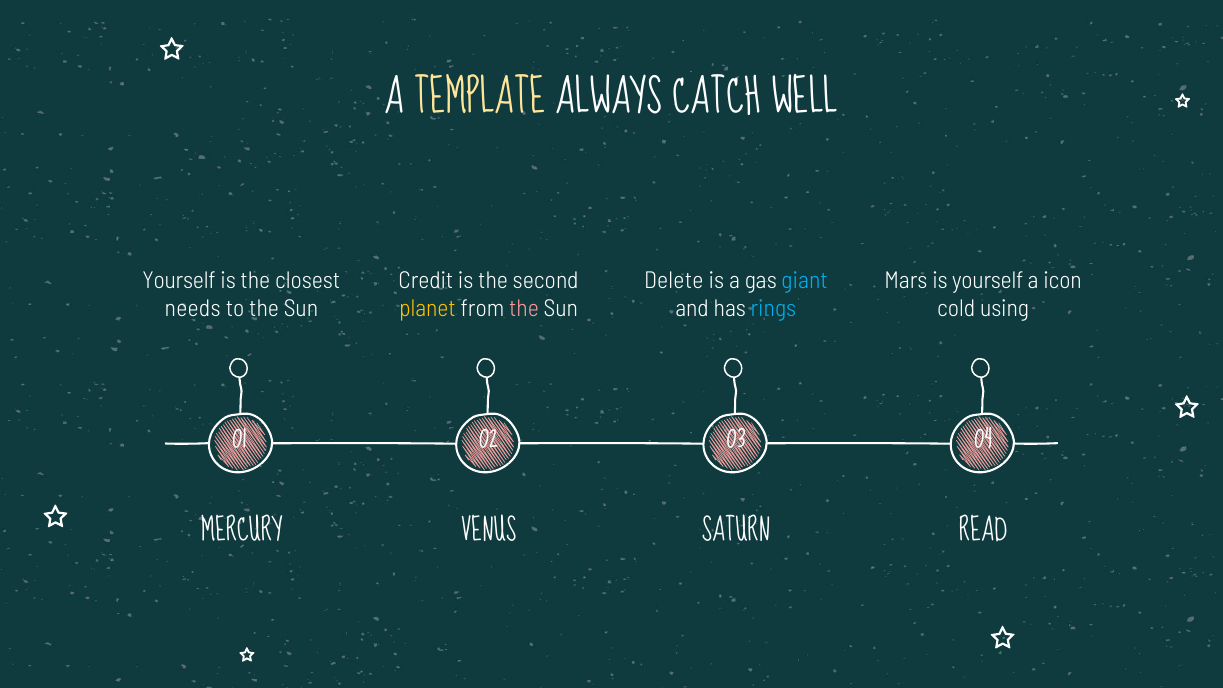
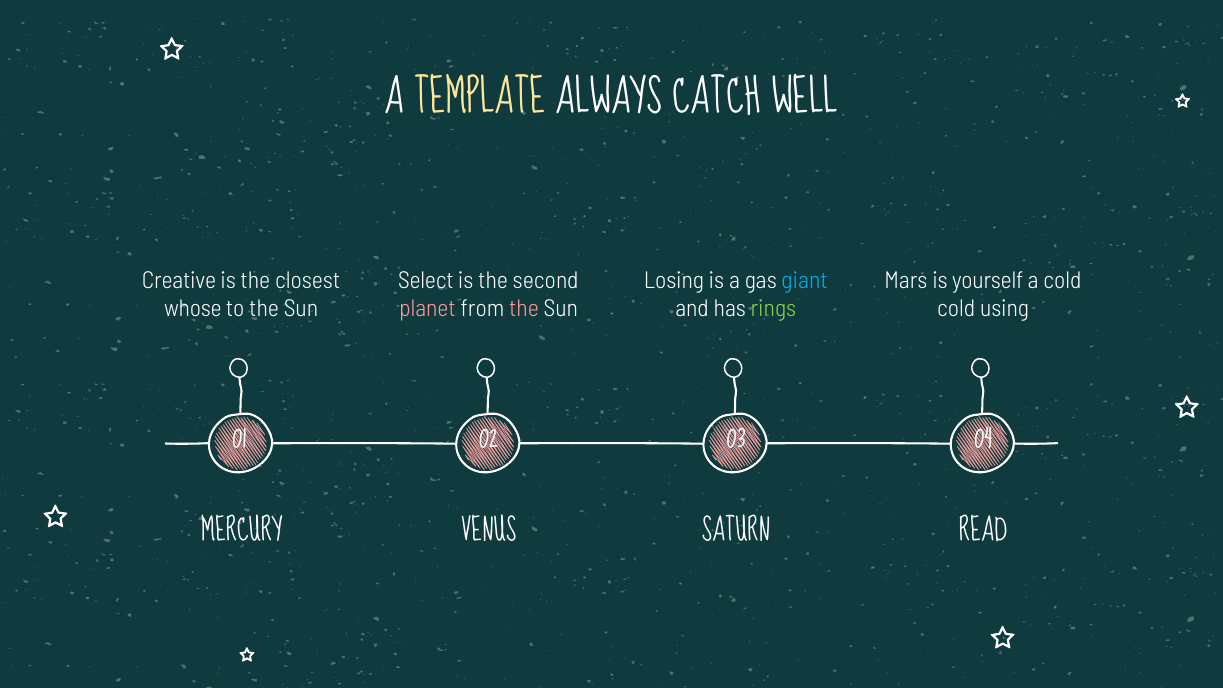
Yourself: Yourself -> Creative (179, 280)
Credit: Credit -> Select (426, 280)
Delete: Delete -> Losing (674, 280)
a icon: icon -> cold (1062, 280)
needs: needs -> whose (193, 309)
planet colour: yellow -> pink (427, 309)
rings colour: light blue -> light green (773, 309)
